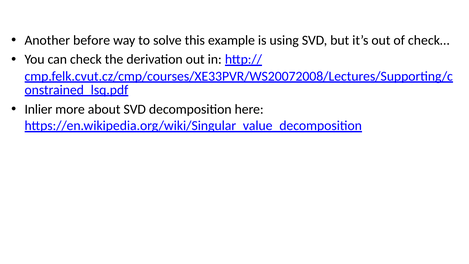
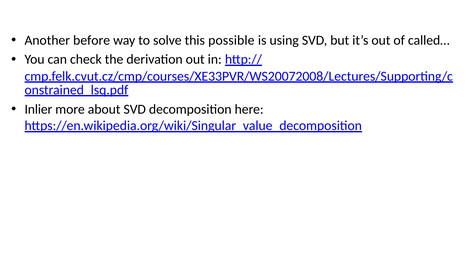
example: example -> possible (231, 40)
check…: check… -> called… (429, 40)
